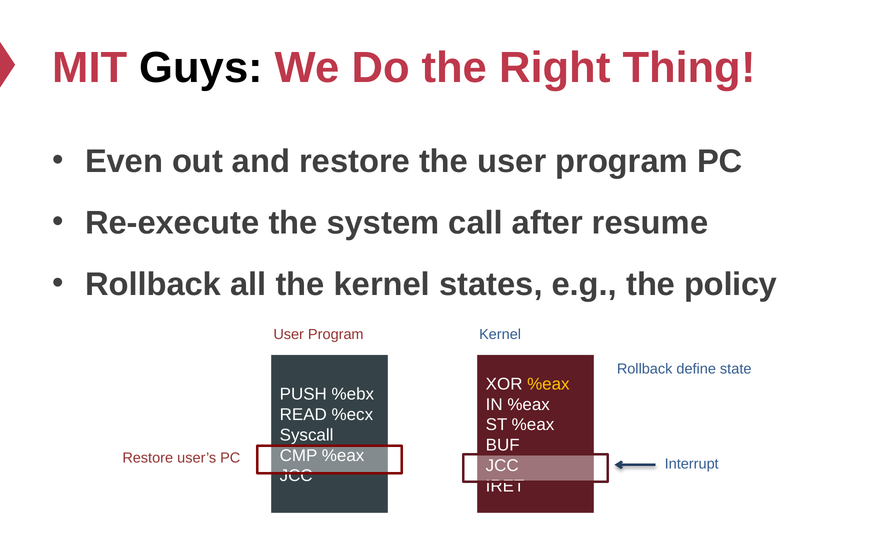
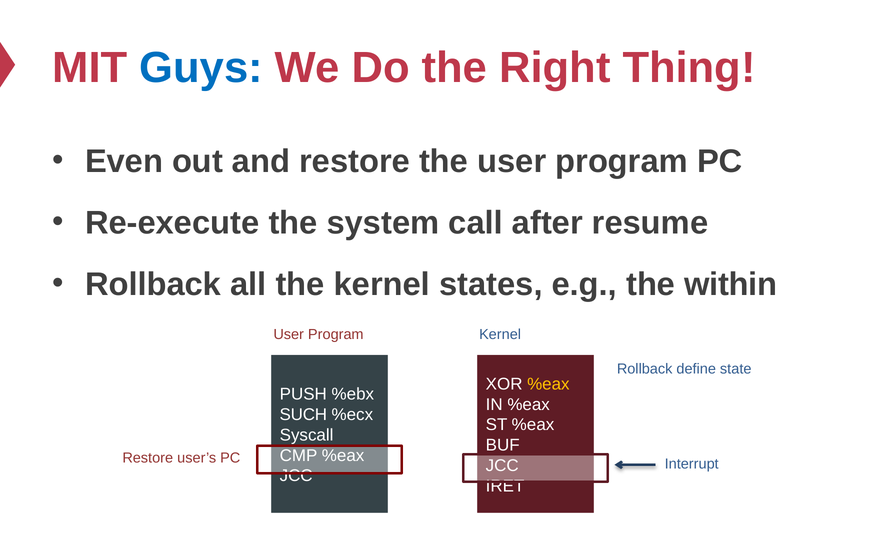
Guys colour: black -> blue (201, 68)
policy: policy -> within (731, 285)
READ: READ -> SUCH (303, 415)
